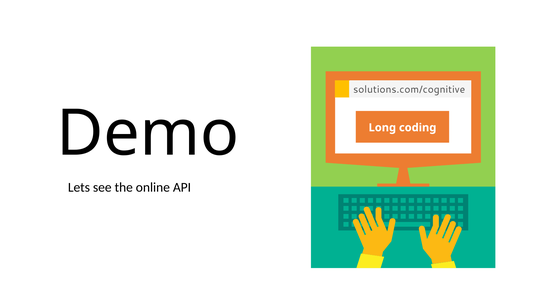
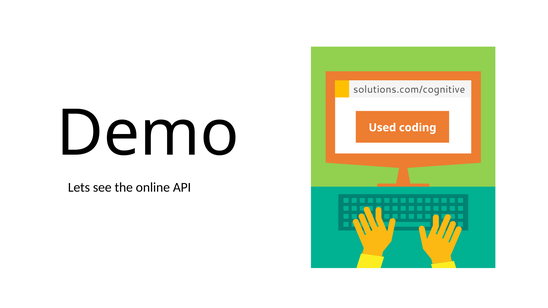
Long: Long -> Used (382, 128)
